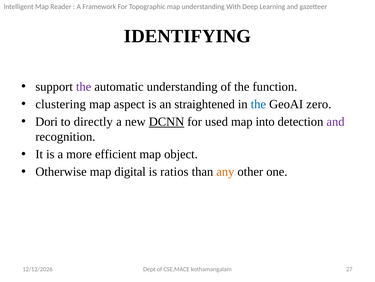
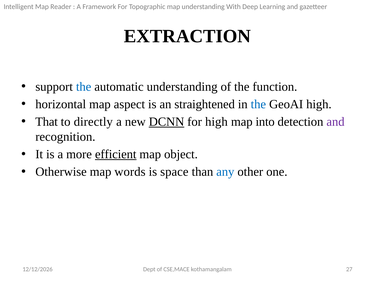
IDENTIFYING: IDENTIFYING -> EXTRACTION (187, 36)
the colour: purple -> blue (84, 86)
clustering: clustering -> horizontal (61, 104)
GeoAI zero: zero -> high (319, 104)
Dori: Dori -> That (47, 121)
for used: used -> high (216, 121)
efficient underline: none -> present (116, 154)
digital: digital -> words (130, 171)
ratios: ratios -> space (174, 171)
any colour: orange -> blue (225, 171)
